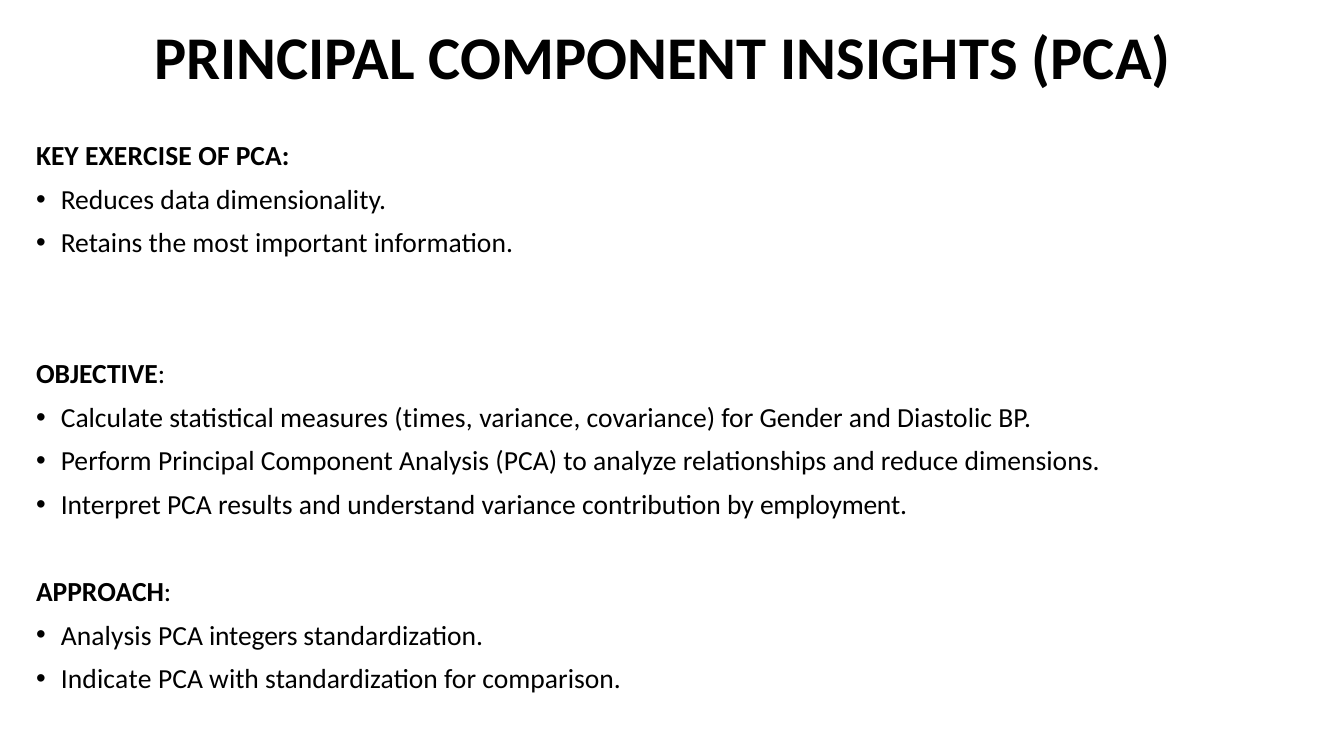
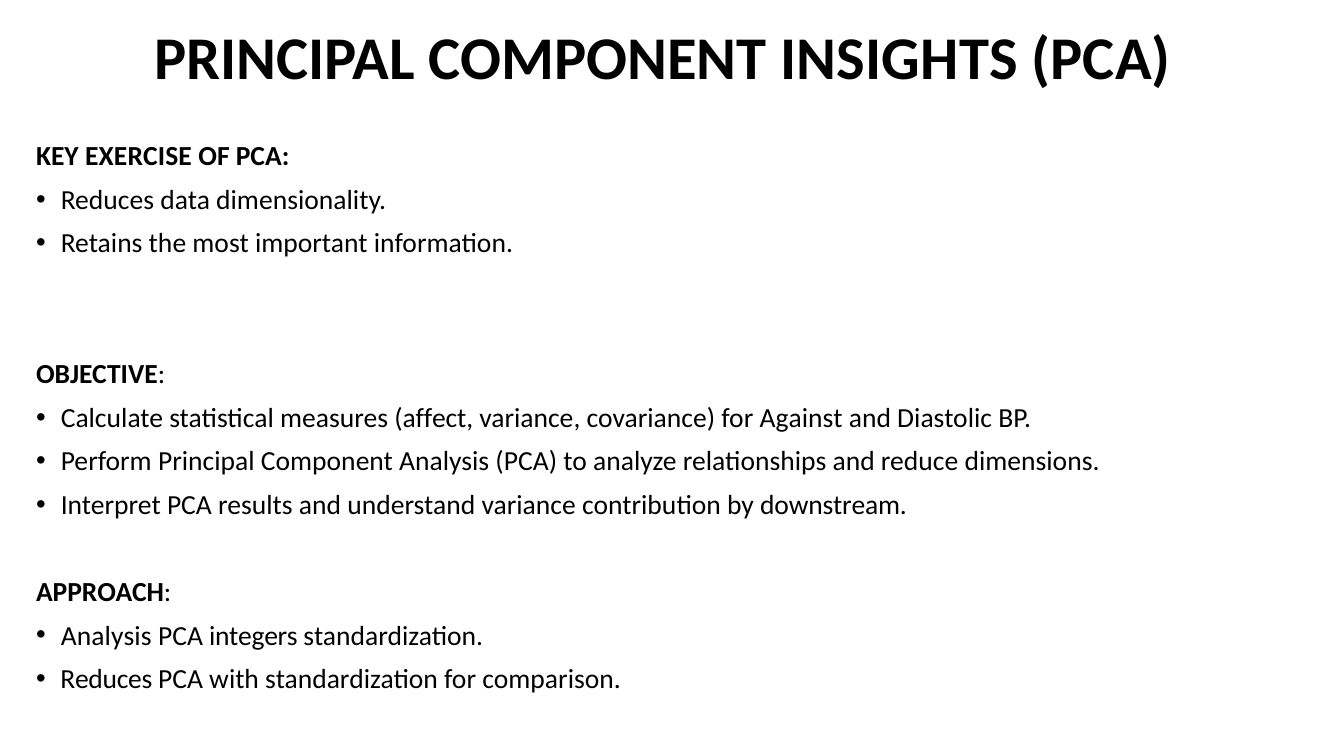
times: times -> affect (434, 418)
Gender: Gender -> Against (801, 418)
employment: employment -> downstream (833, 505)
Indicate: Indicate -> Reduces (106, 679)
